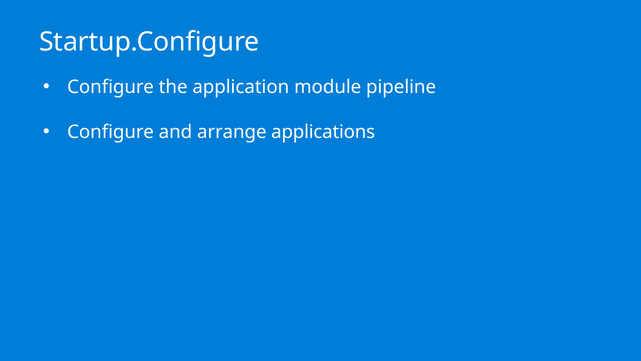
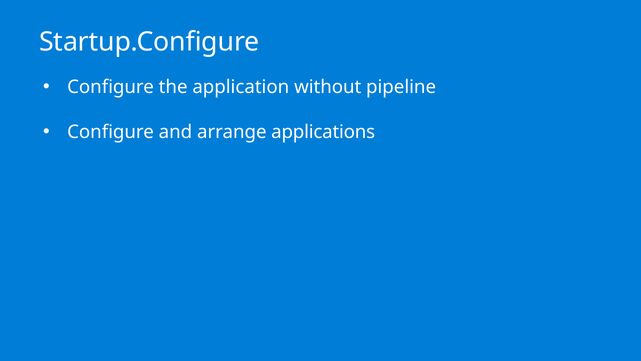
module: module -> without (328, 87)
